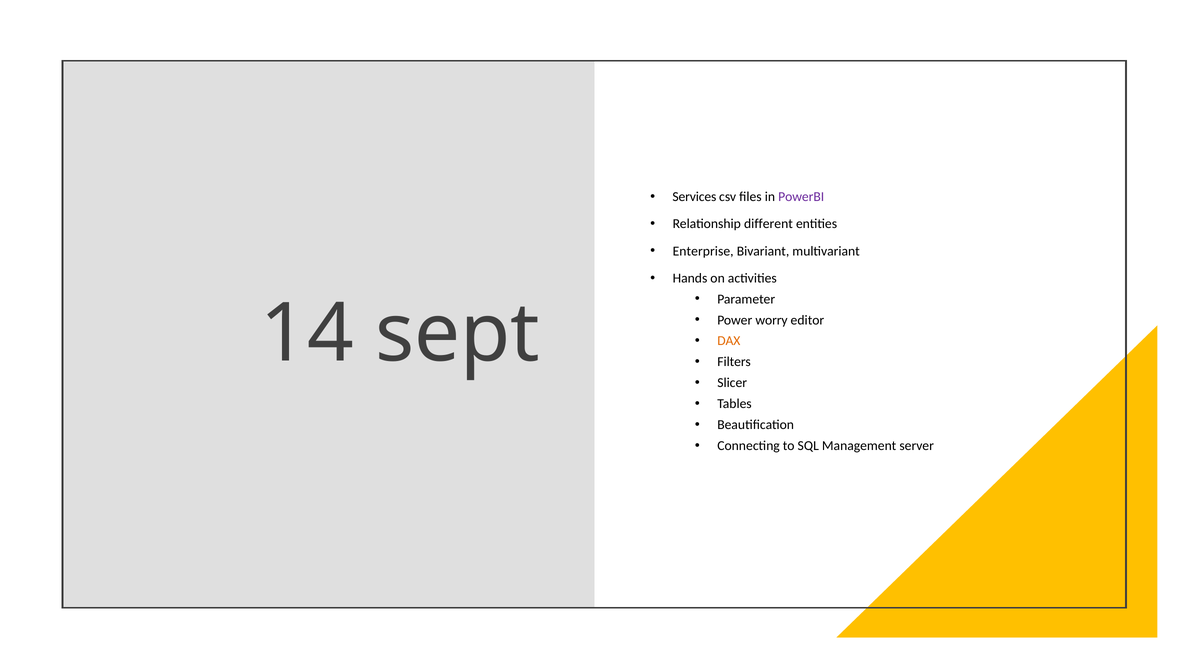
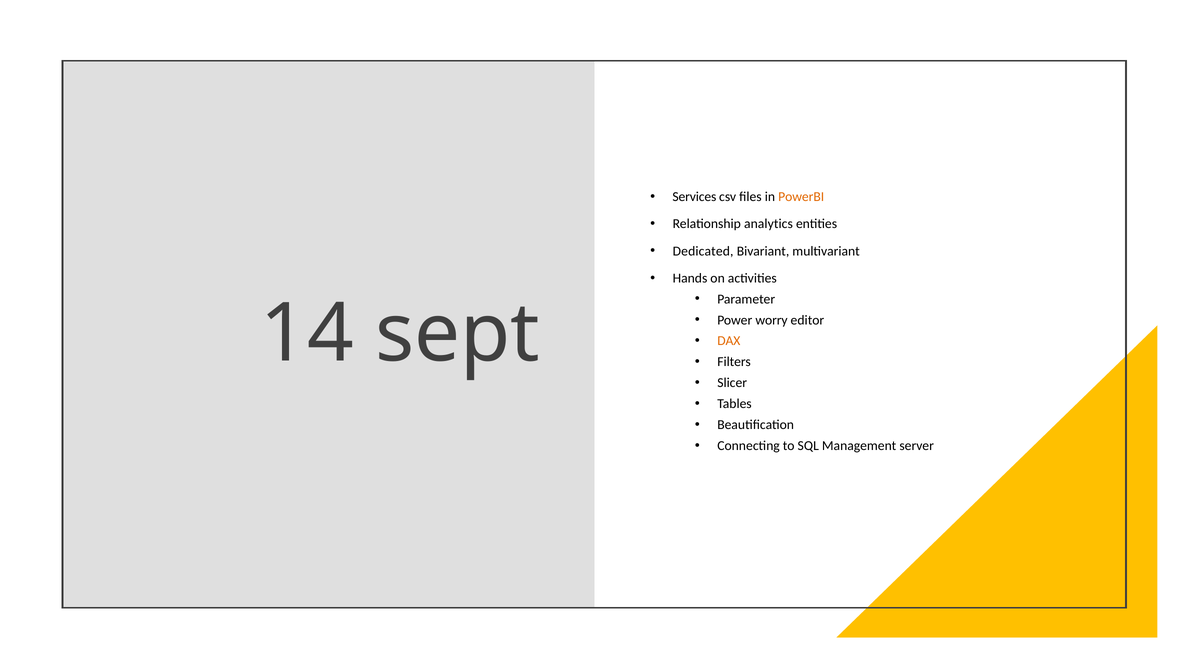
PowerBI colour: purple -> orange (801, 197)
different: different -> analytics (768, 224)
Enterprise: Enterprise -> Dedicated (703, 251)
